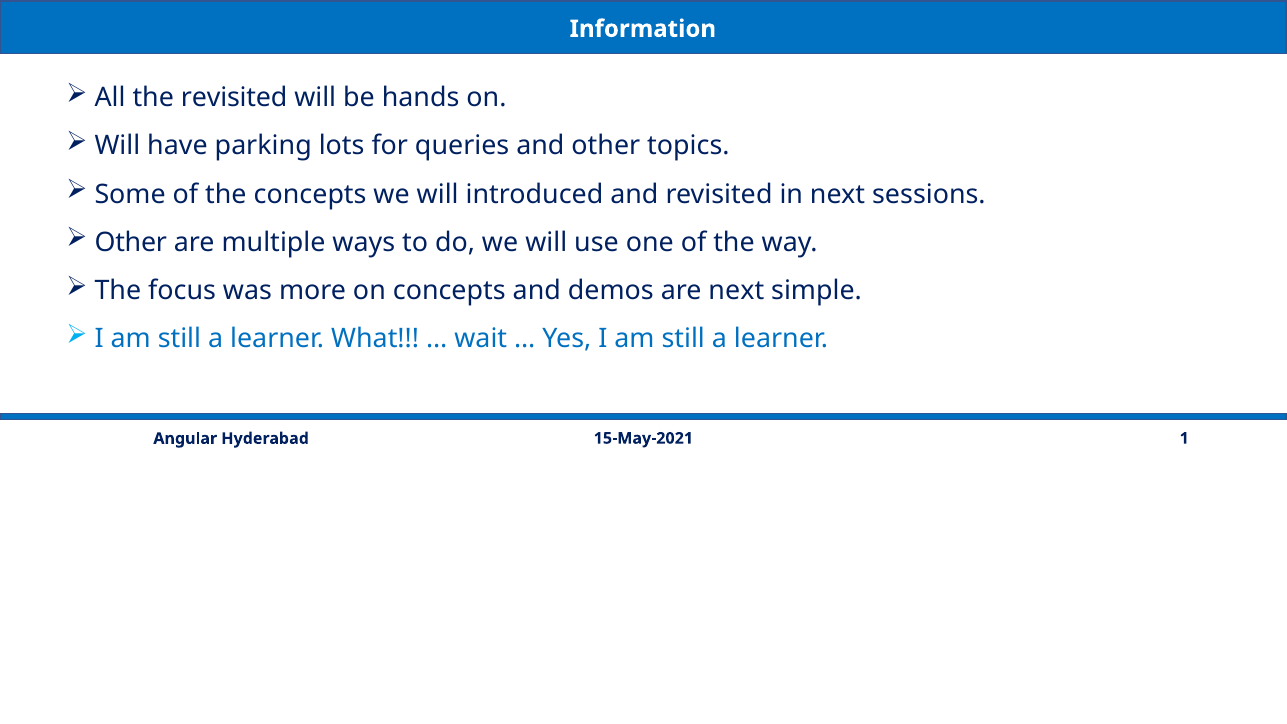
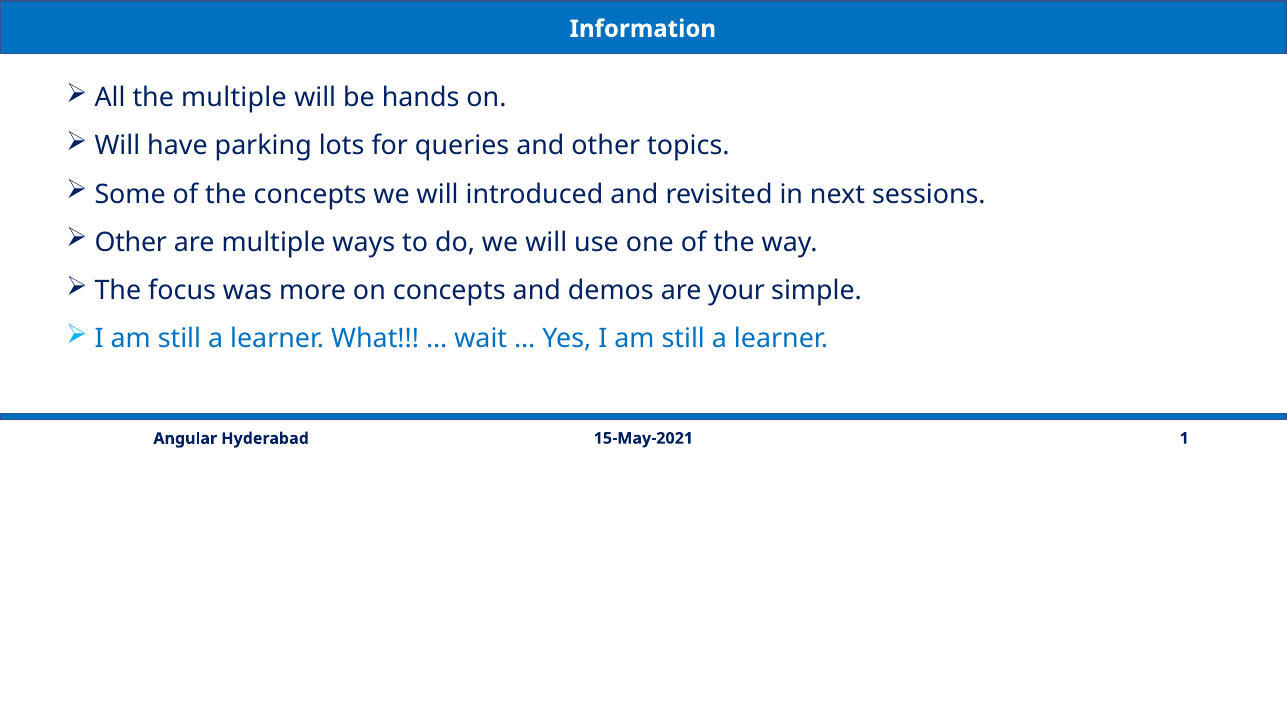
the revisited: revisited -> multiple (234, 98)
are next: next -> your (737, 291)
